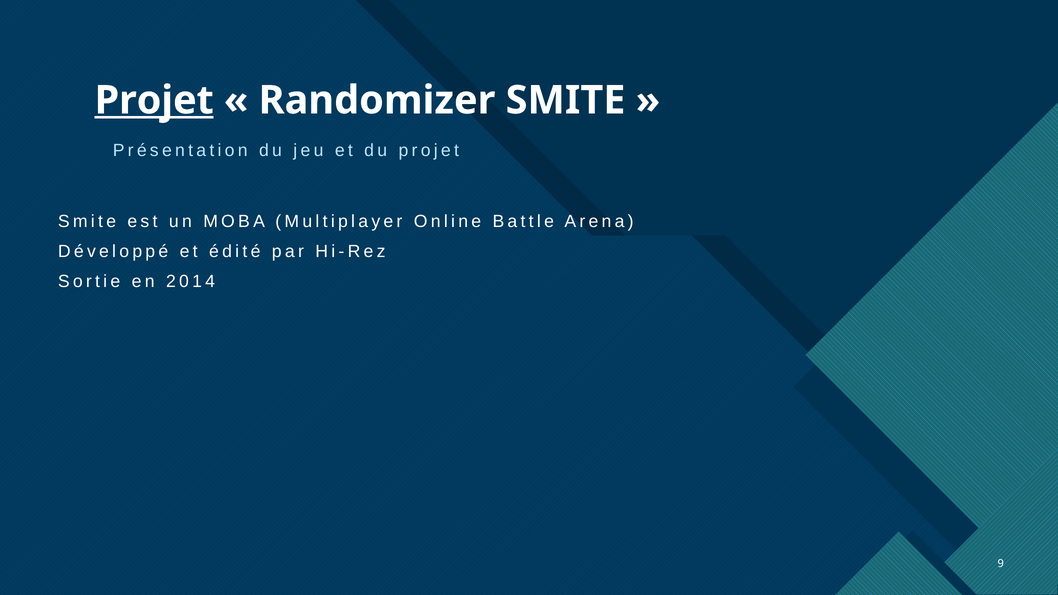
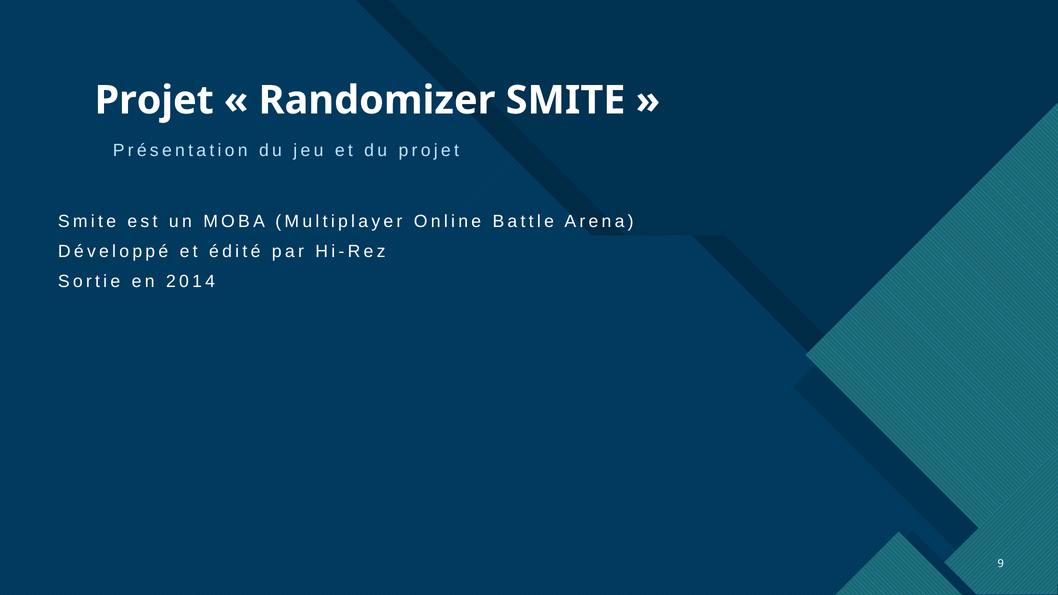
Projet underline: present -> none (154, 100)
